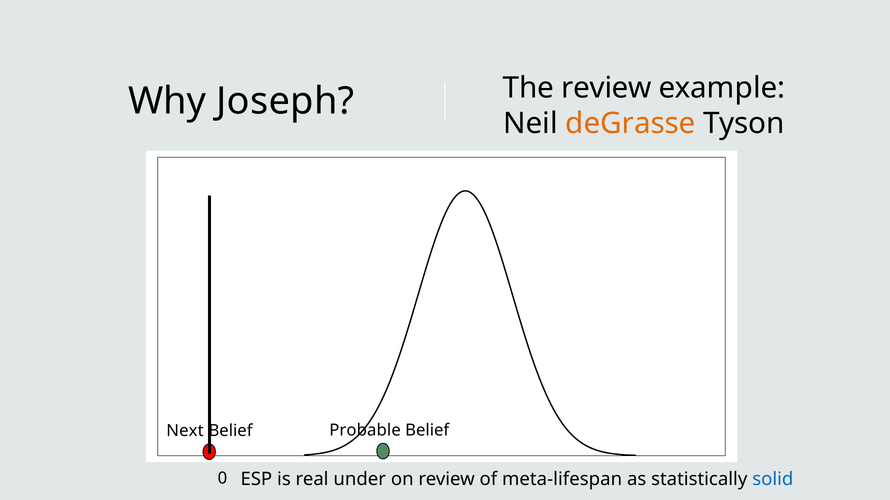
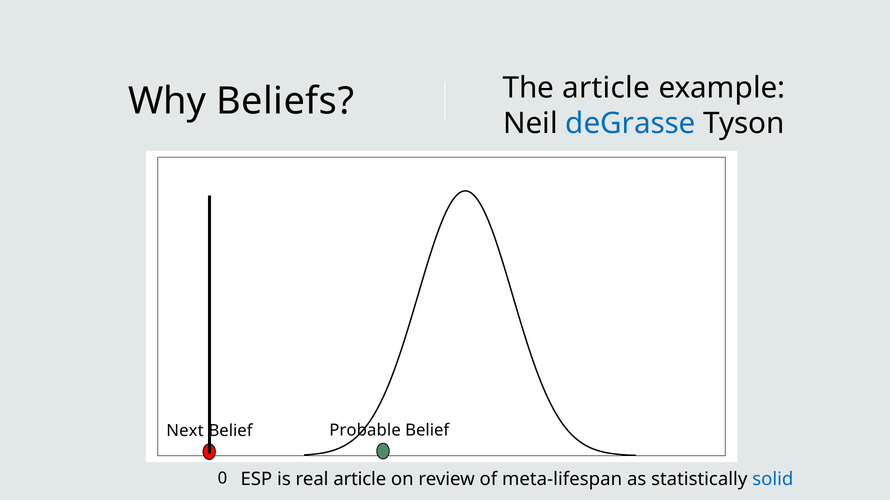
Joseph: Joseph -> Beliefs (285, 101)
The review: review -> article (606, 88)
deGrasse colour: orange -> blue (631, 123)
real under: under -> article (360, 480)
